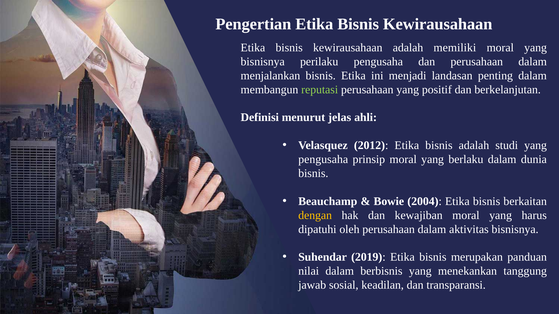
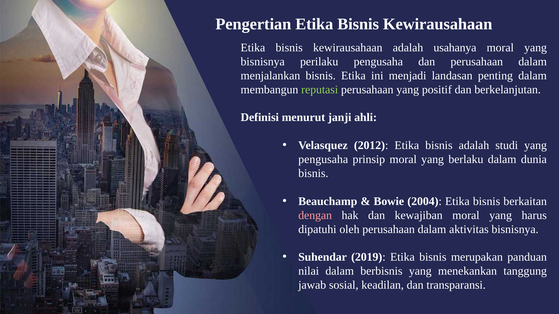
memiliki: memiliki -> usahanya (455, 48)
jelas: jelas -> janji (340, 118)
dengan colour: yellow -> pink (315, 215)
